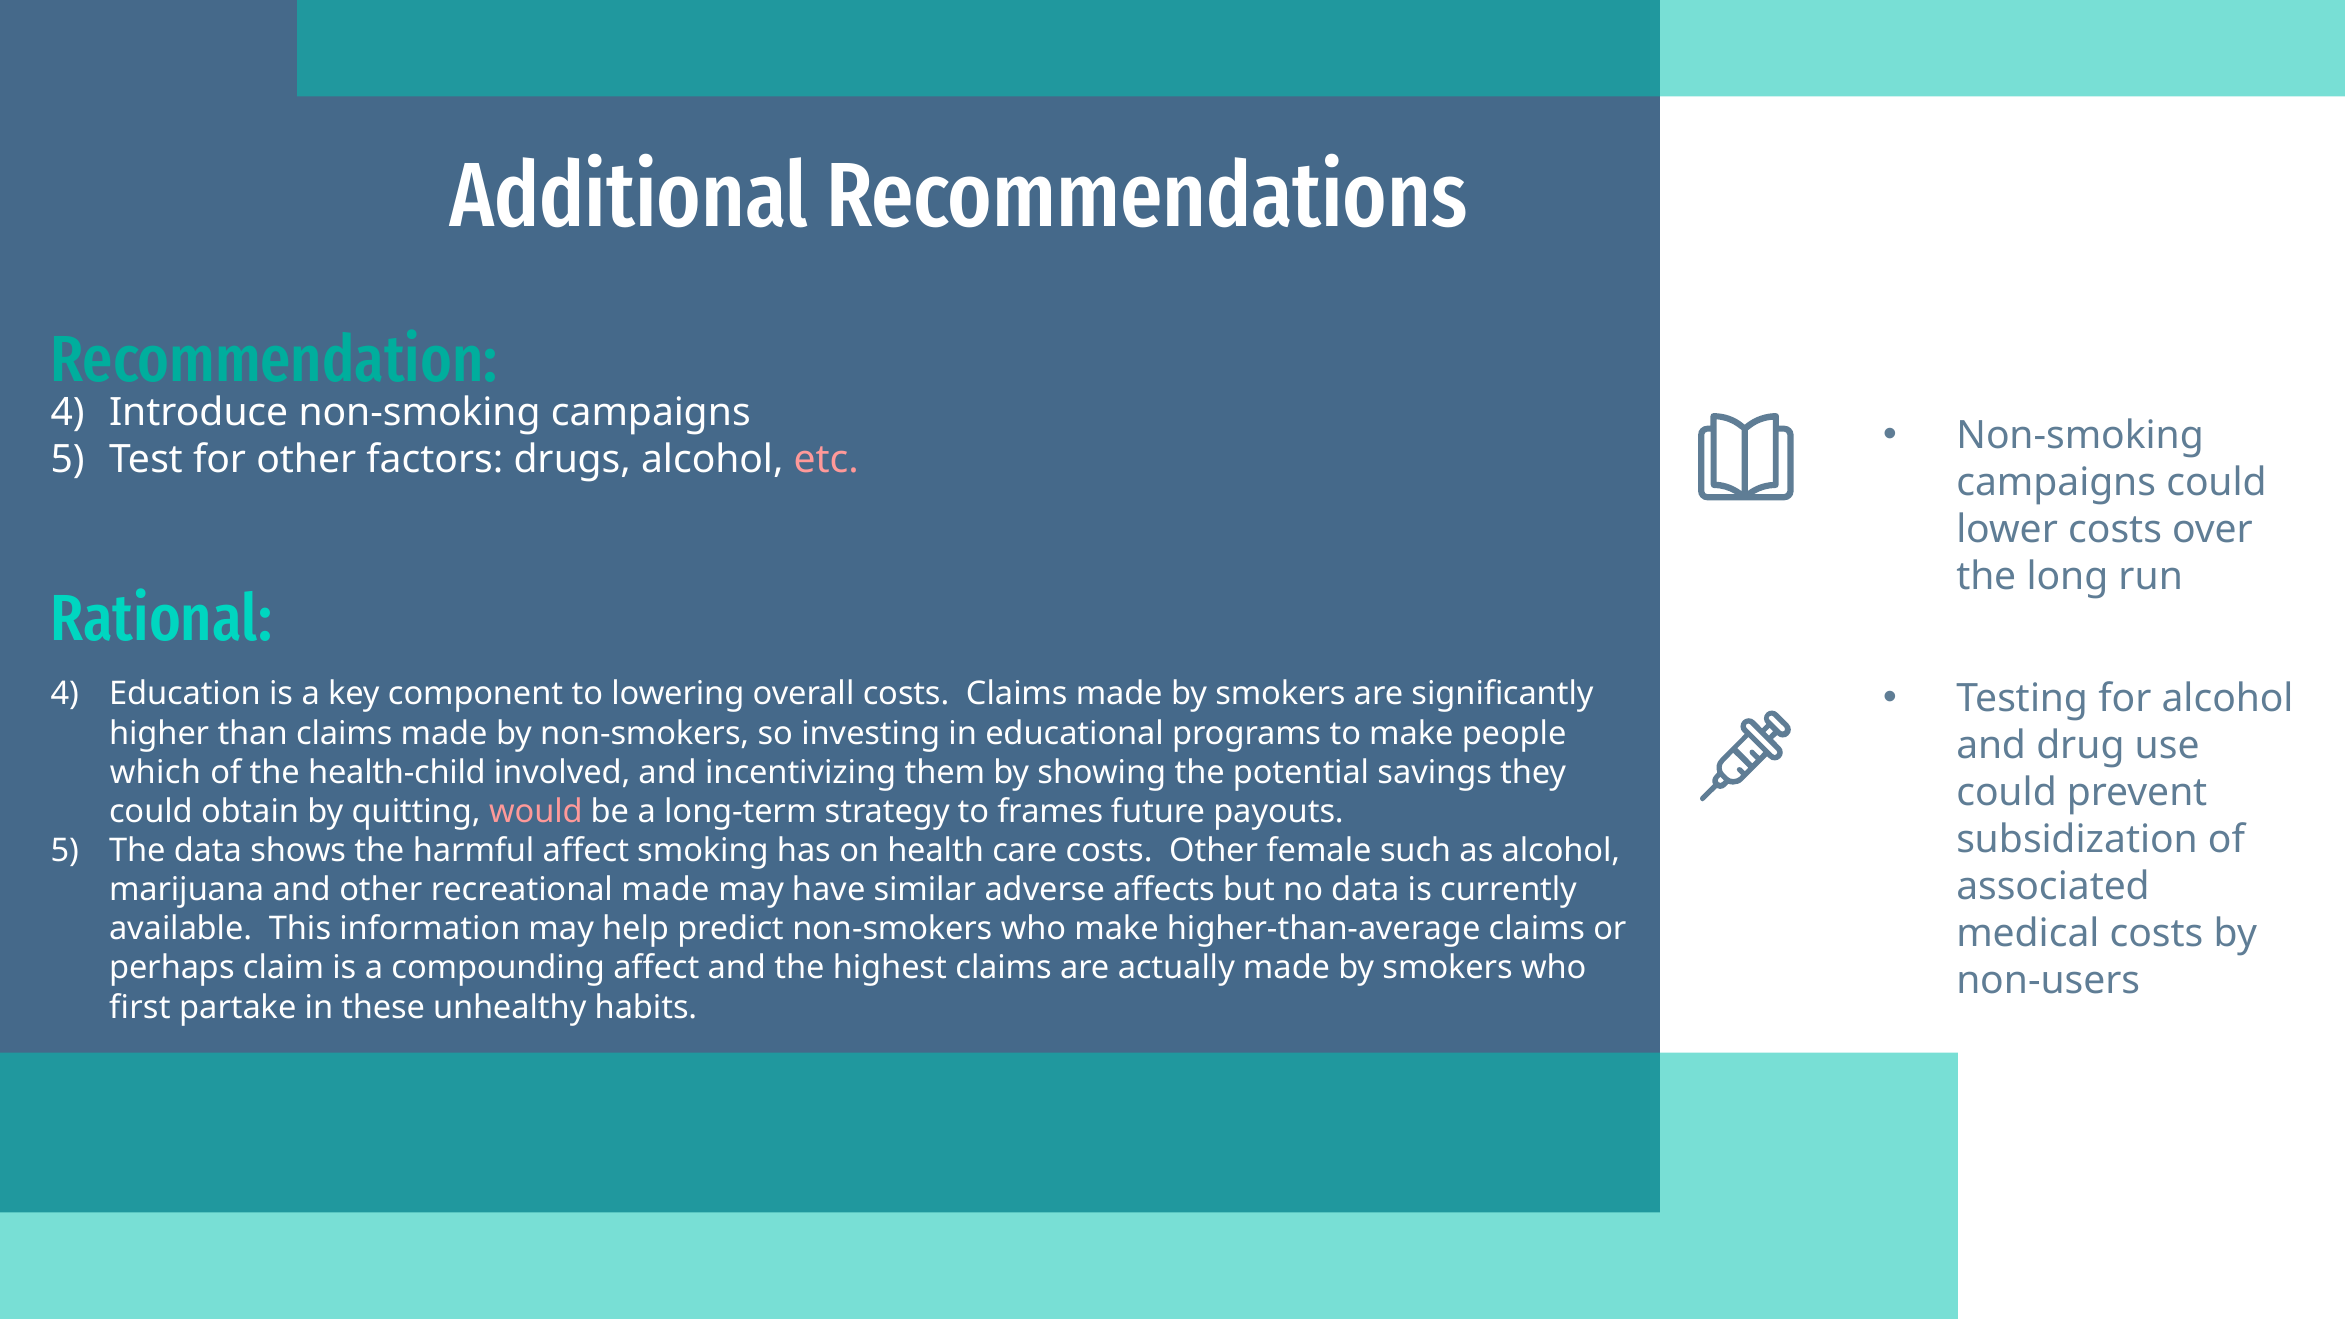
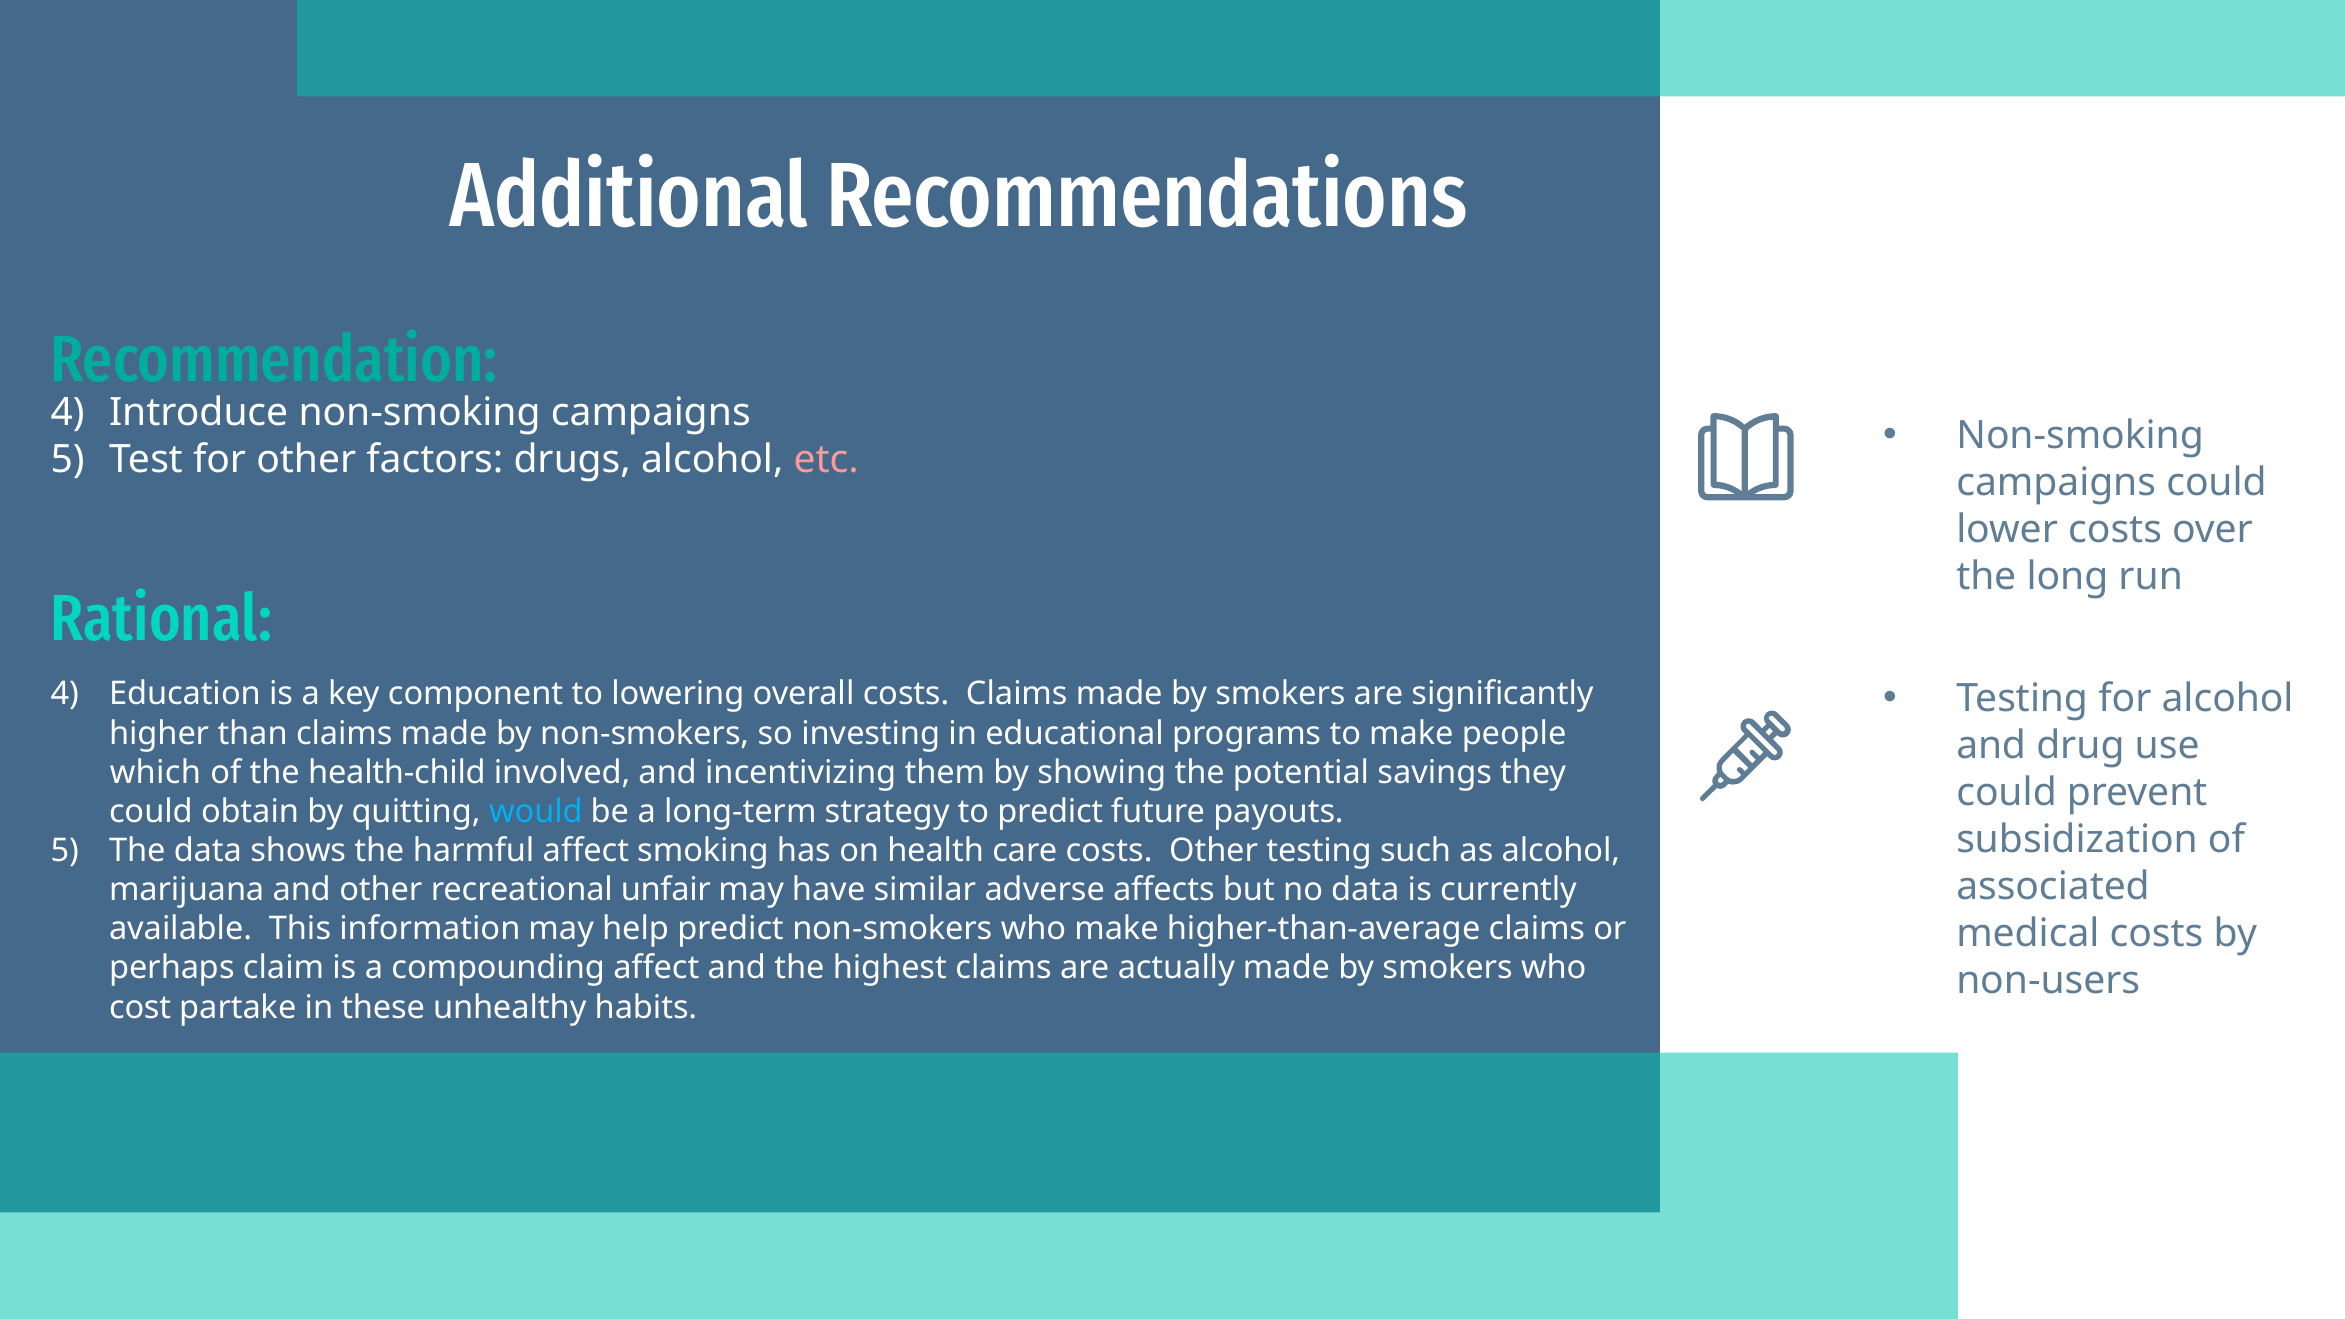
would colour: pink -> light blue (536, 812)
to frames: frames -> predict (1050, 812)
Other female: female -> testing (1319, 851)
recreational made: made -> unfair (666, 890)
first: first -> cost (140, 1007)
